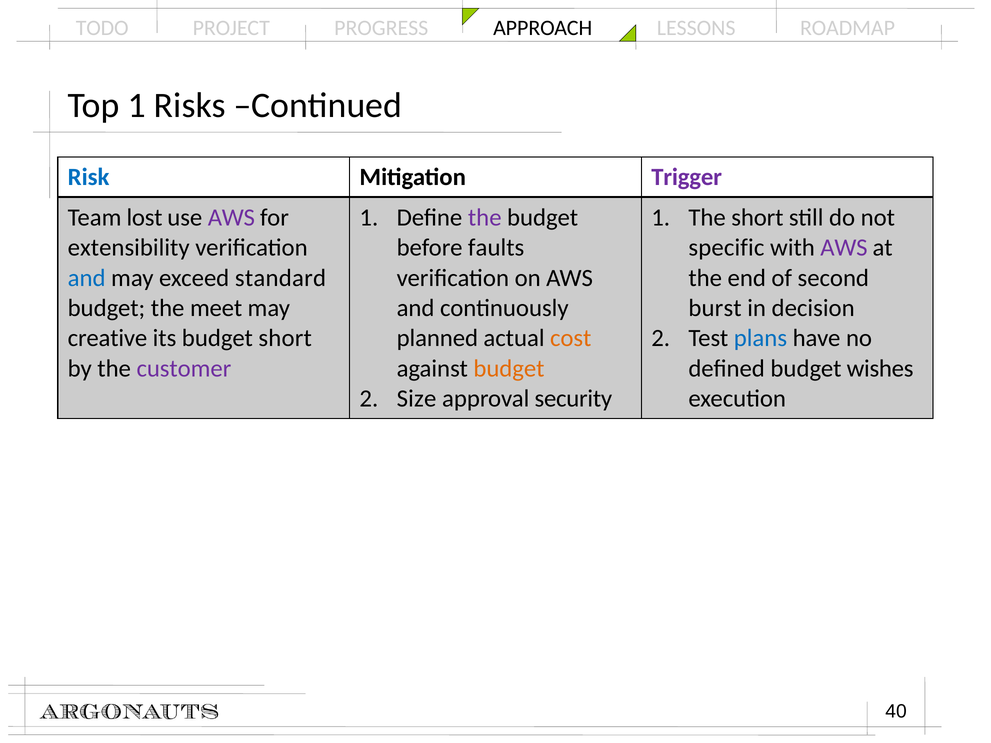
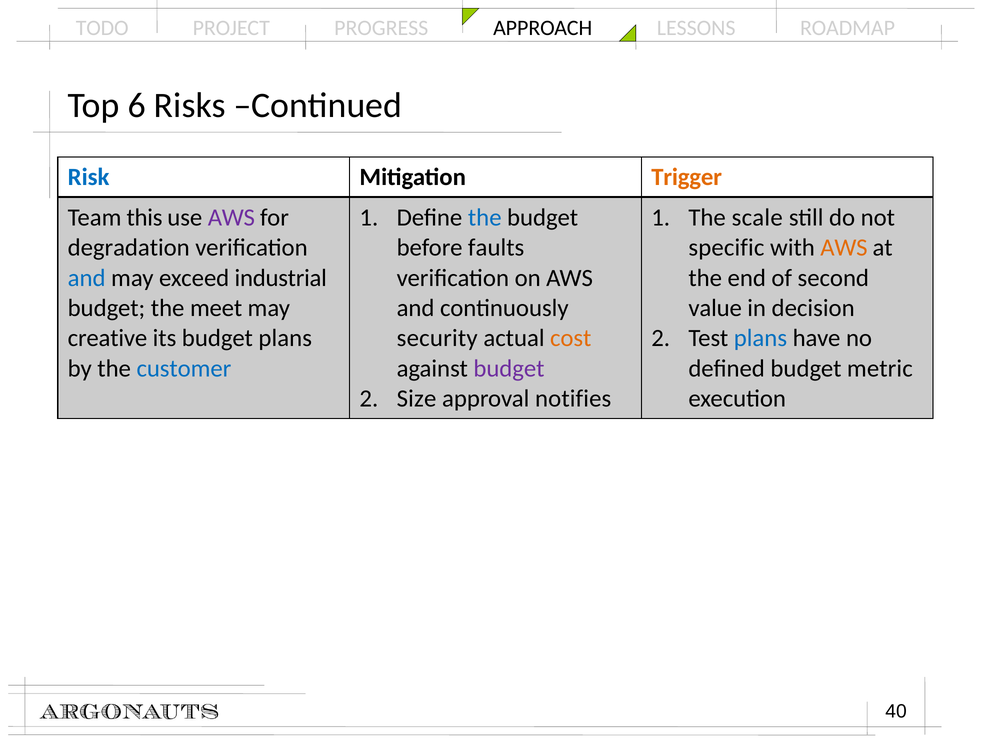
Top 1: 1 -> 6 (137, 106)
Trigger colour: purple -> orange (687, 177)
lost: lost -> this (144, 217)
the colour: purple -> blue (485, 217)
The short: short -> scale (757, 217)
extensibility: extensibility -> degradation (129, 248)
AWS colour: purple -> orange (844, 248)
standard: standard -> industrial (281, 278)
burst: burst -> value (715, 308)
budget short: short -> plans (285, 338)
planned: planned -> security (437, 338)
customer colour: purple -> blue (184, 369)
budget colour: orange -> purple (509, 369)
wishes: wishes -> metric (880, 369)
security: security -> notifies (573, 399)
